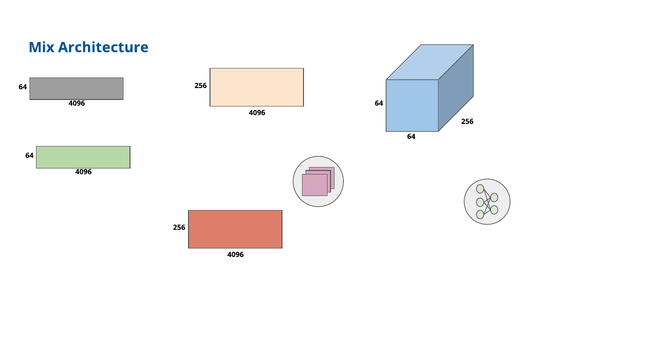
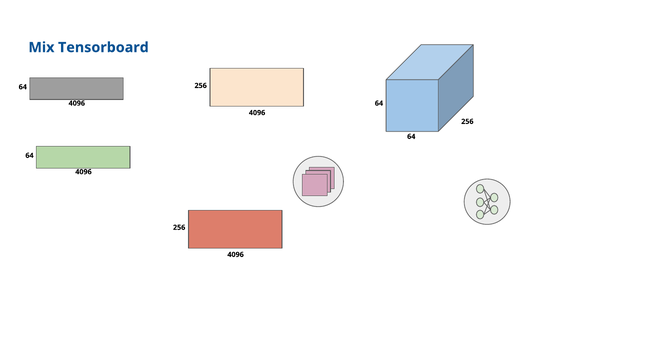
Architecture: Architecture -> Tensorboard (103, 47)
